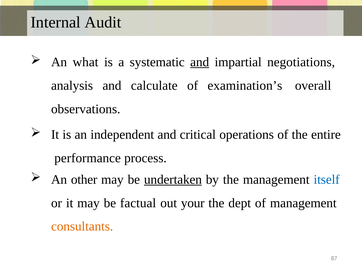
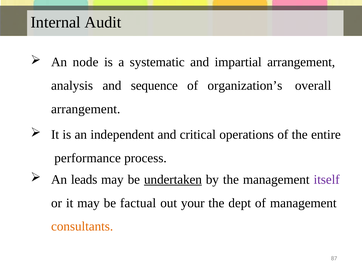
what: what -> node (86, 62)
and underline: present -> none (200, 62)
impartial negotiations: negotiations -> arrangement (301, 62)
calculate: calculate -> sequence (154, 86)
examination’s: examination’s -> organization’s (245, 86)
observations: observations -> arrangement (86, 109)
other: other -> leads (84, 180)
itself colour: blue -> purple (327, 180)
